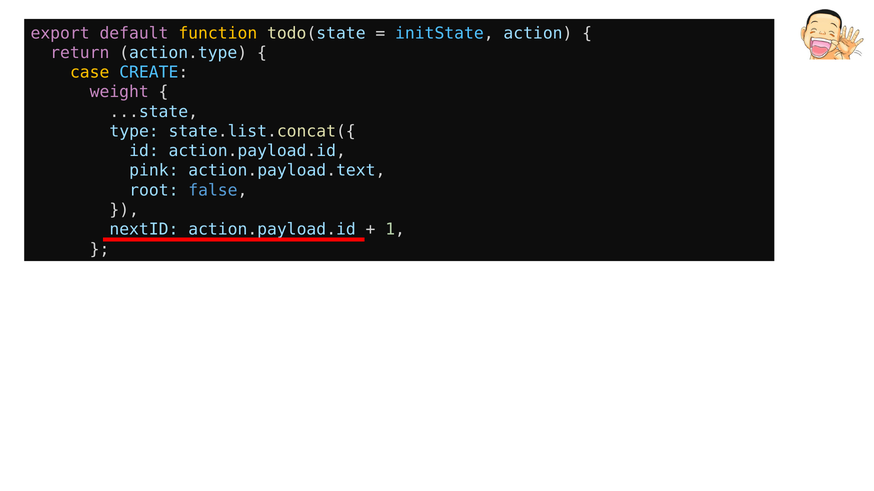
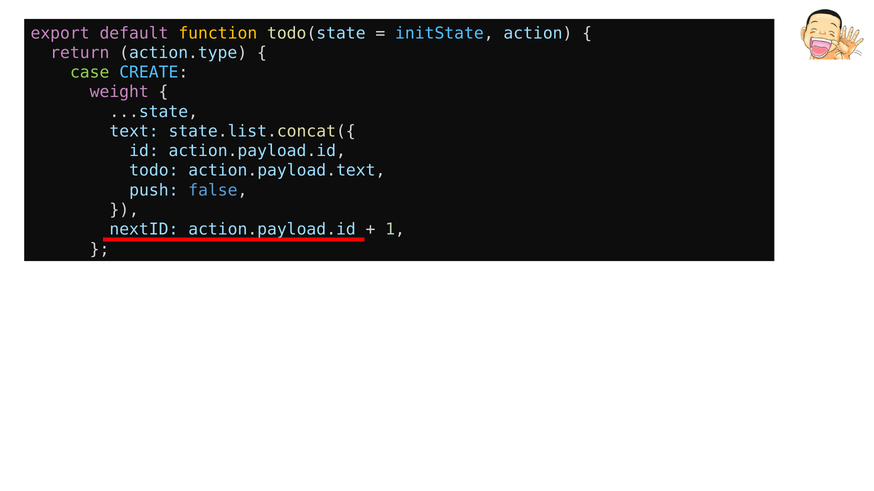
case colour: yellow -> light green (90, 72)
type: type -> text (134, 131)
pink: pink -> todo (154, 171)
root: root -> push (154, 190)
